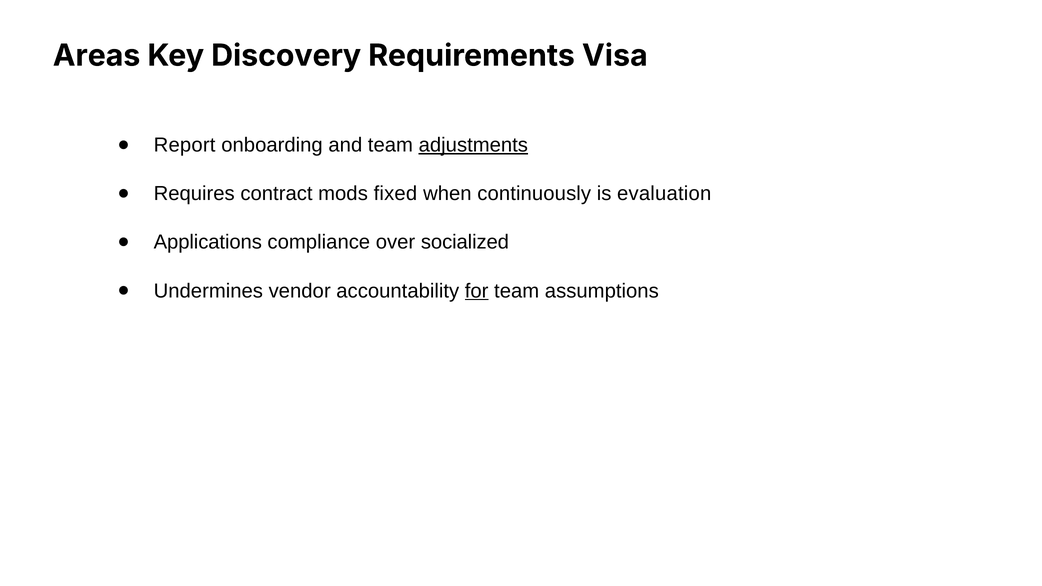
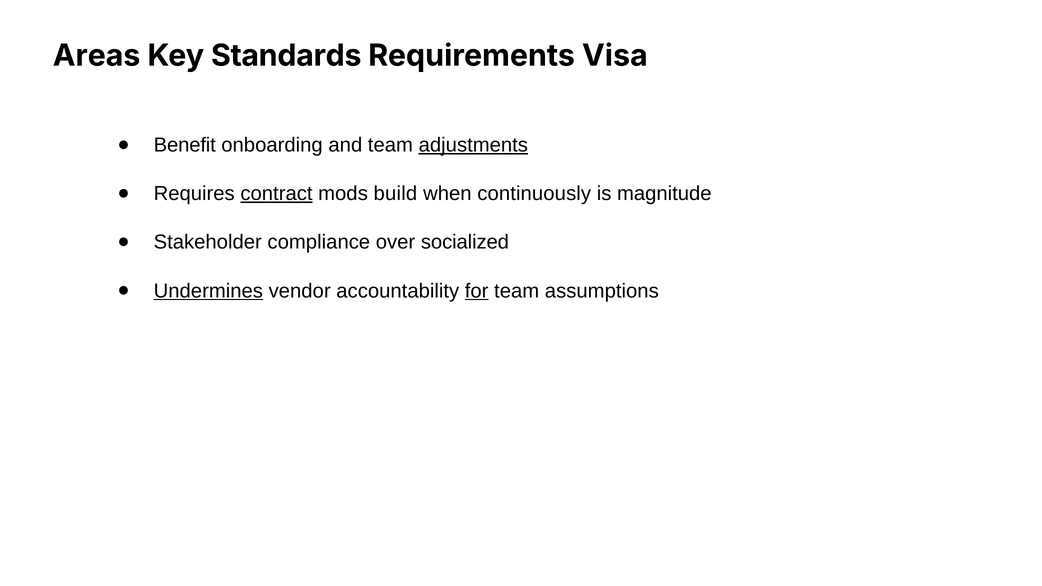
Discovery: Discovery -> Standards (286, 56)
Report: Report -> Benefit (185, 145)
contract underline: none -> present (276, 194)
fixed: fixed -> build (395, 194)
evaluation: evaluation -> magnitude (664, 194)
Applications: Applications -> Stakeholder (208, 242)
Undermines underline: none -> present (208, 291)
